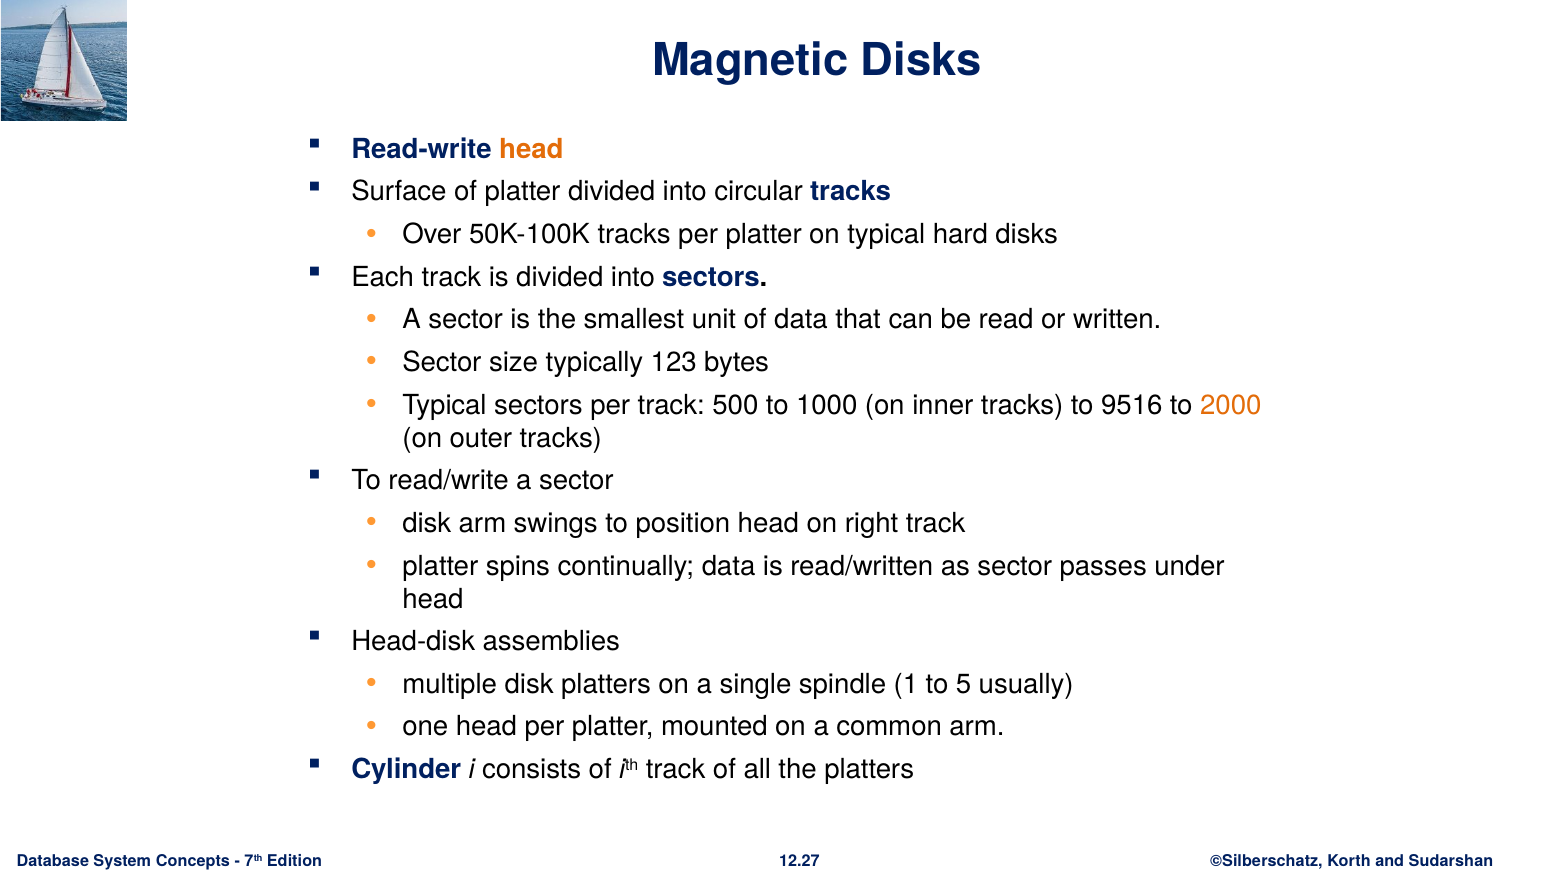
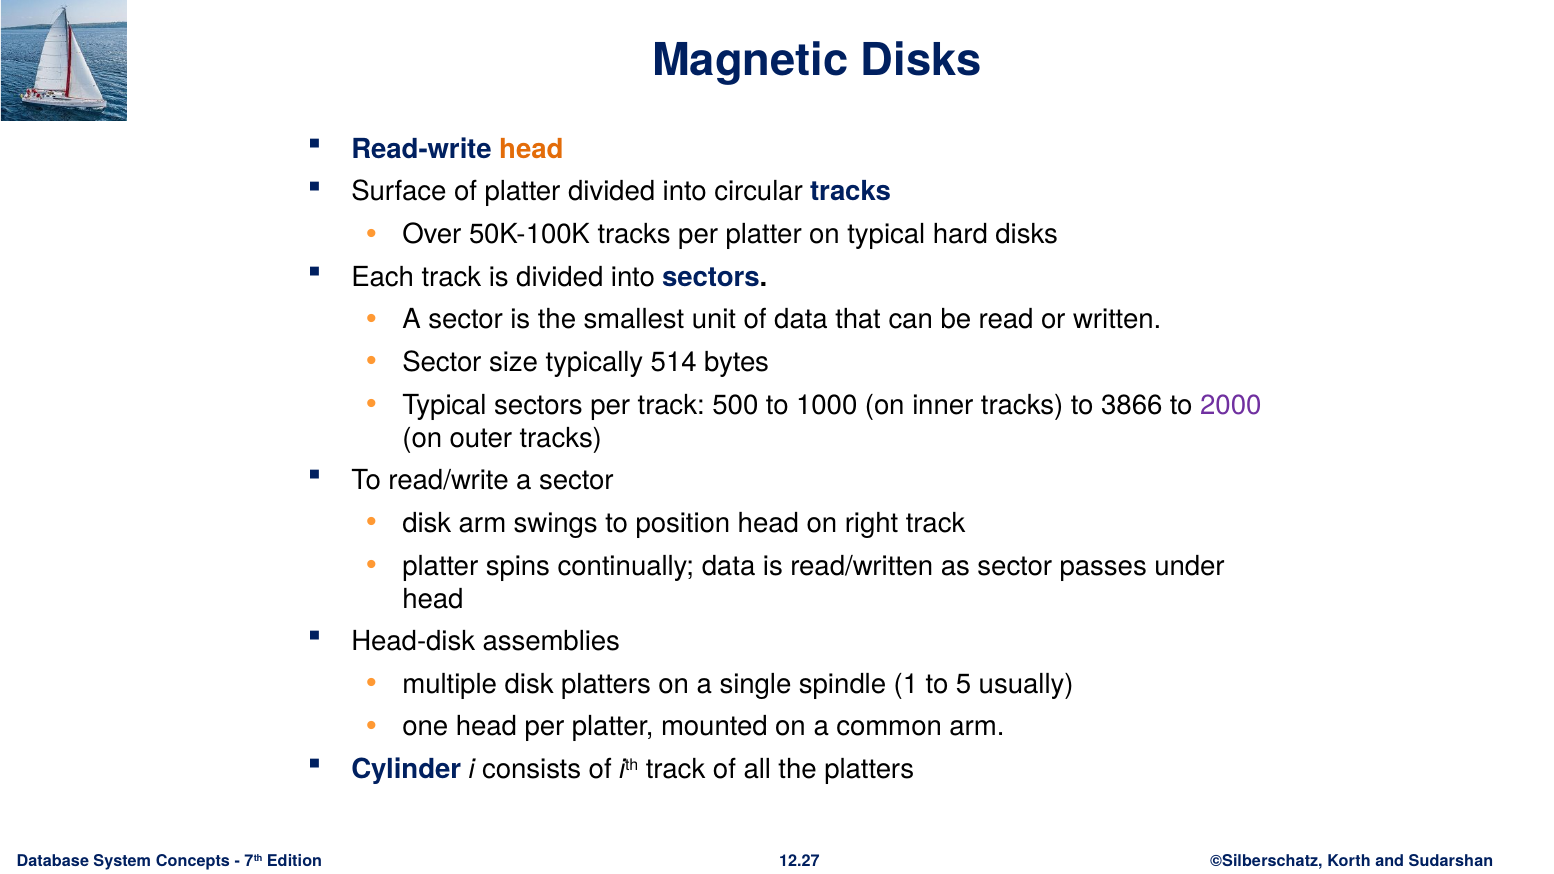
123: 123 -> 514 (674, 362)
9516: 9516 -> 3866 (1132, 405)
2000 colour: orange -> purple (1231, 405)
